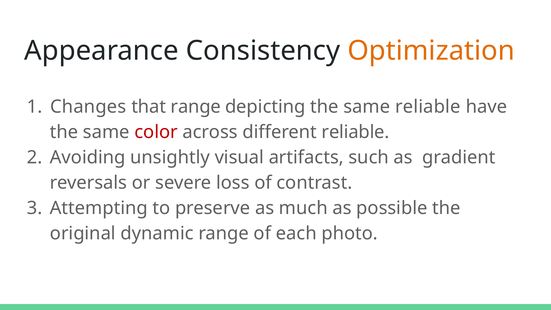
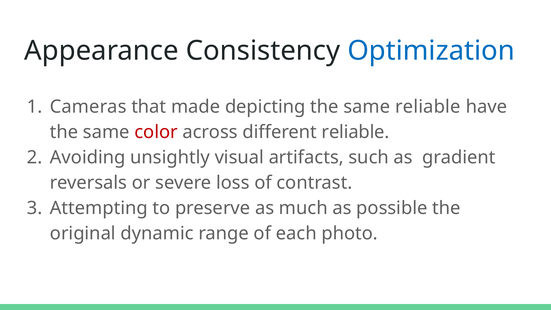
Optimization colour: orange -> blue (431, 51)
Changes: Changes -> Cameras (88, 107)
that range: range -> made (196, 107)
